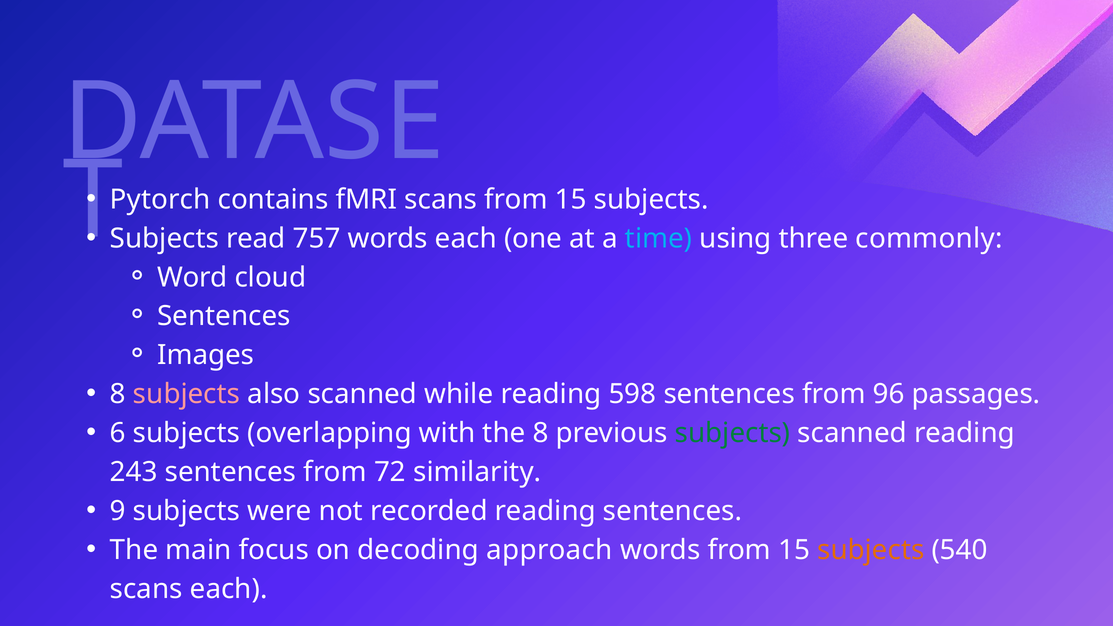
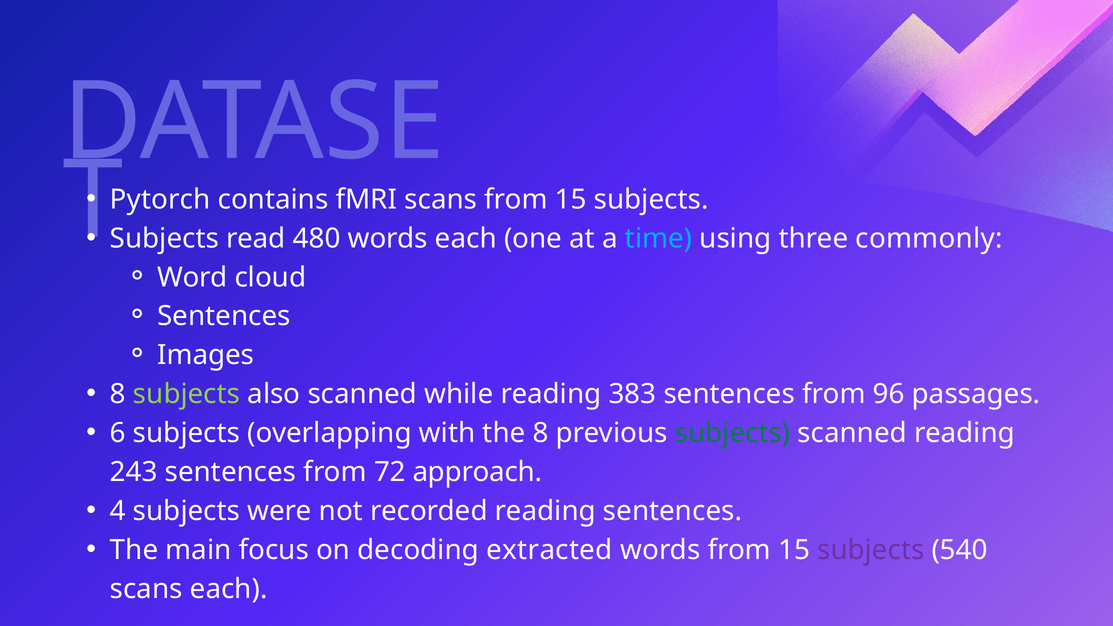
757: 757 -> 480 (317, 238)
subjects colour: pink -> light green (187, 394)
598: 598 -> 383 (632, 394)
similarity: similarity -> approach (477, 472)
9: 9 -> 4 (118, 511)
approach: approach -> extracted (549, 550)
subjects colour: orange -> purple (871, 550)
